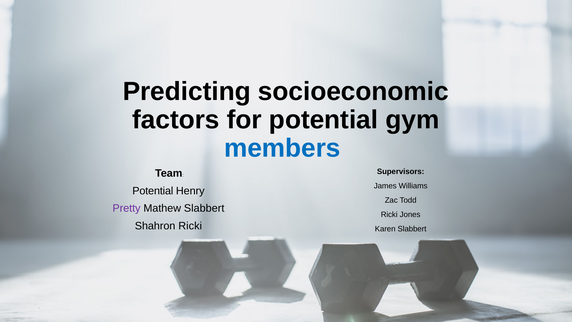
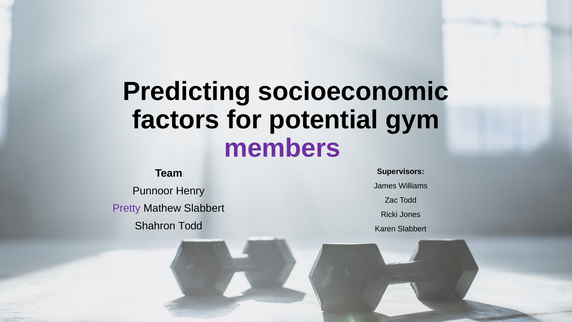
members colour: blue -> purple (282, 148)
Potential: Potential -> Punnoor (153, 191)
Shahron Ricki: Ricki -> Todd (190, 226)
